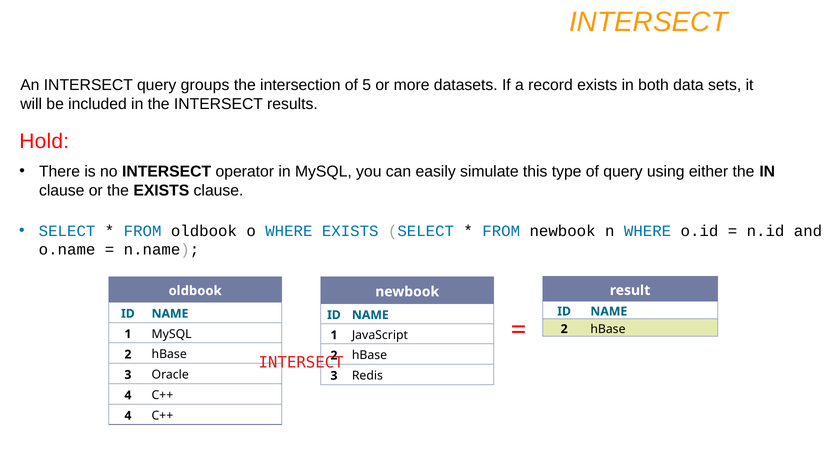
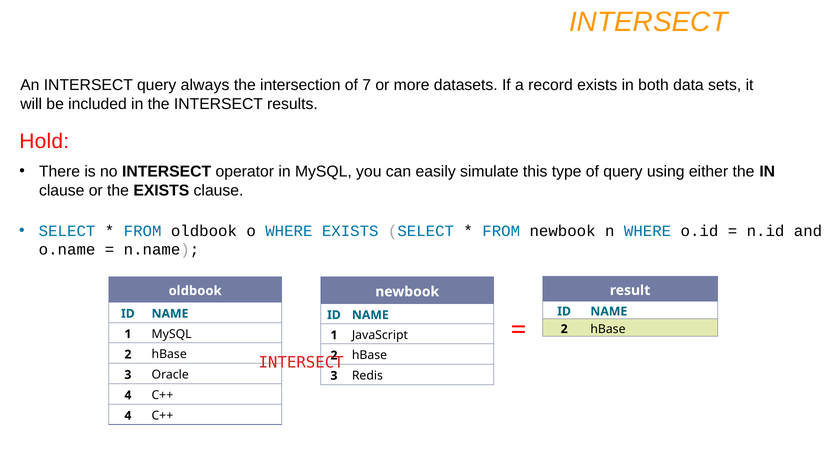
groups: groups -> always (205, 85)
5: 5 -> 7 (367, 85)
